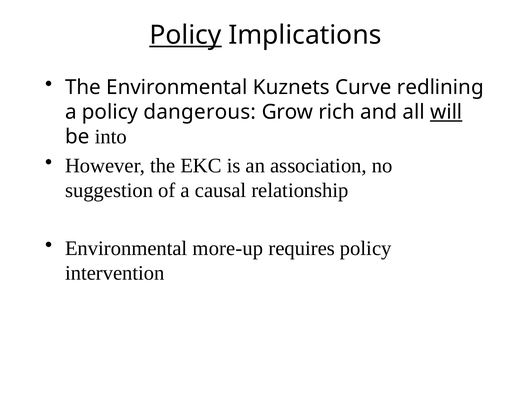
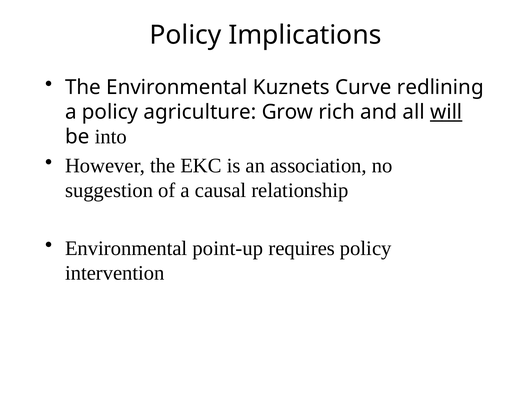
Policy underline: present -> none (185, 35)
dangerous: dangerous -> agriculture (200, 112)
more-up: more-up -> point-up (228, 248)
